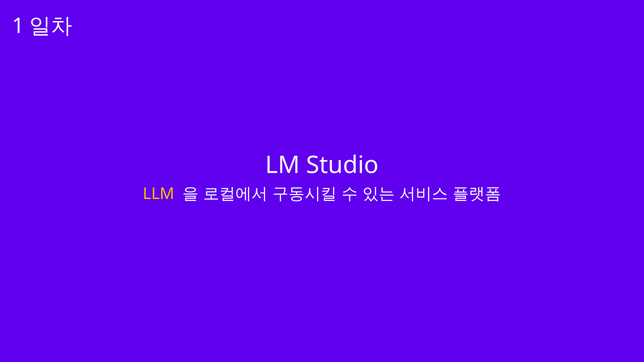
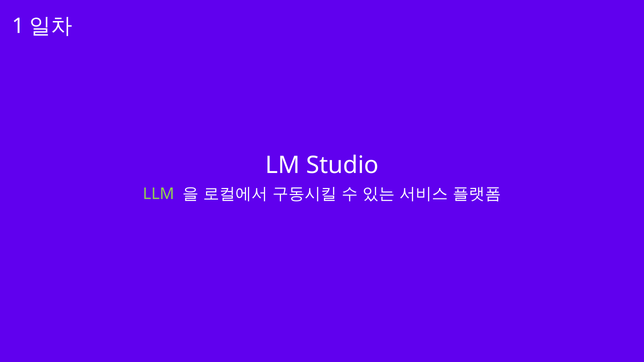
LLM colour: yellow -> light green (159, 194)
